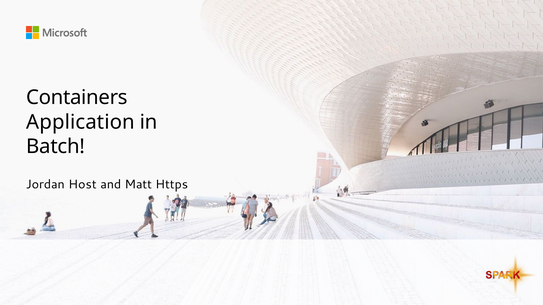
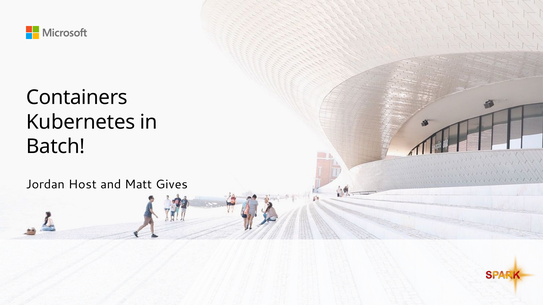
Application: Application -> Kubernetes (81, 122)
Https: Https -> Gives (172, 185)
